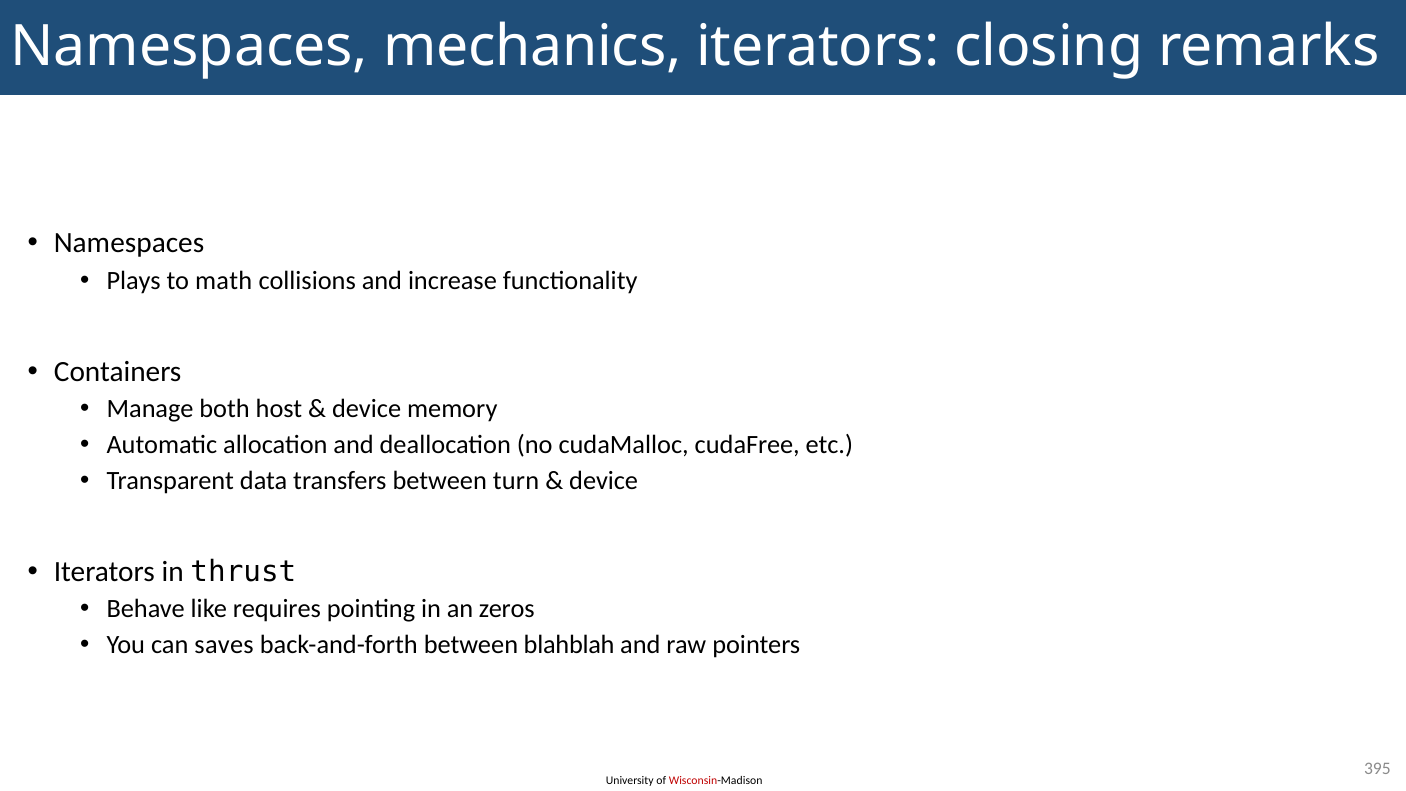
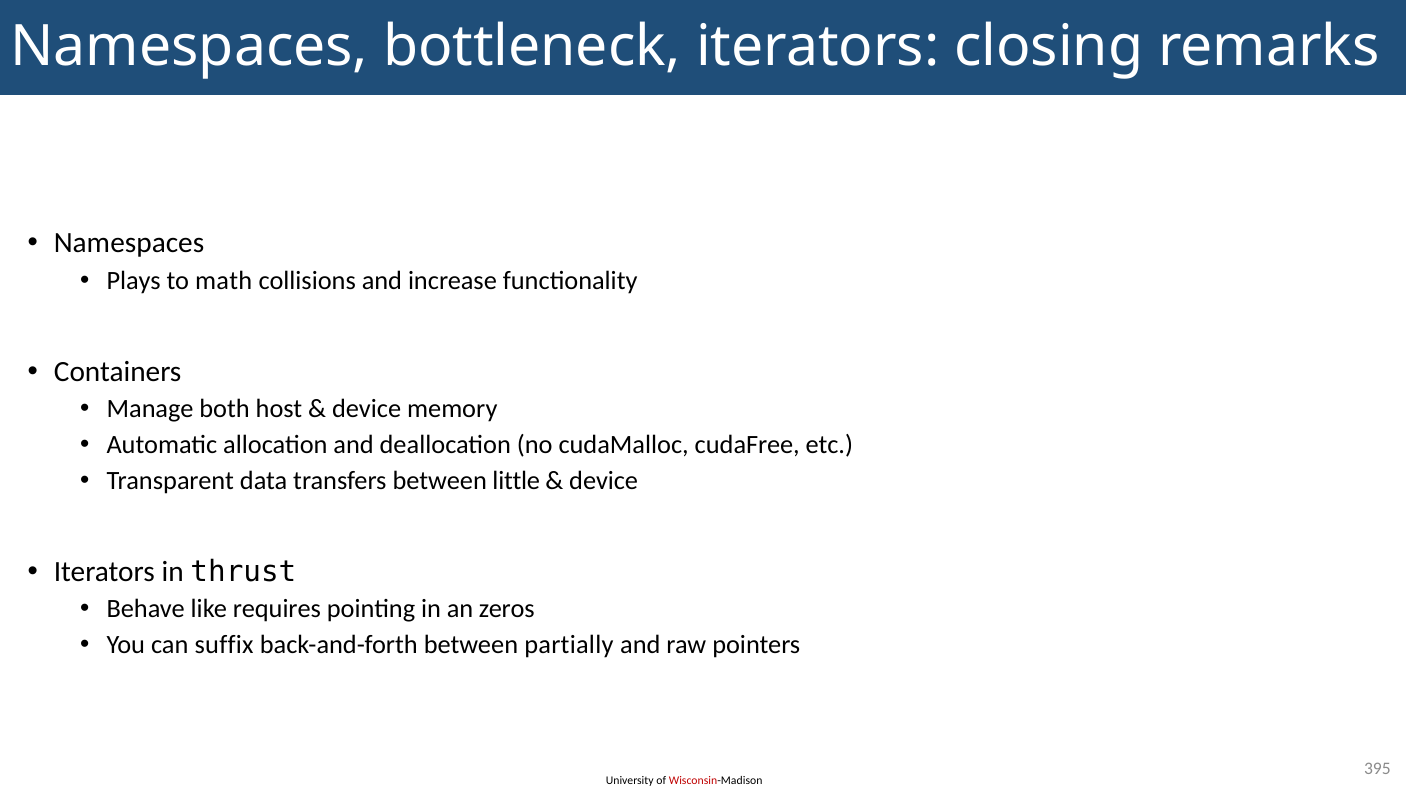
mechanics: mechanics -> bottleneck (532, 47)
turn: turn -> little (516, 480)
saves: saves -> suffix (224, 645)
blahblah: blahblah -> partially (569, 645)
